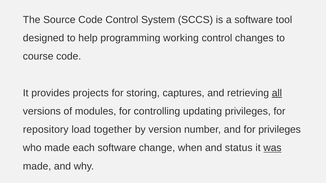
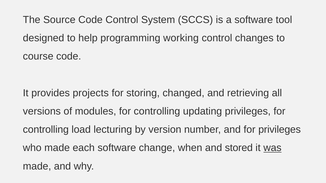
captures: captures -> changed (184, 93)
all underline: present -> none (277, 93)
repository: repository -> controlling (46, 130)
together: together -> lecturing (113, 130)
status: status -> stored (239, 148)
